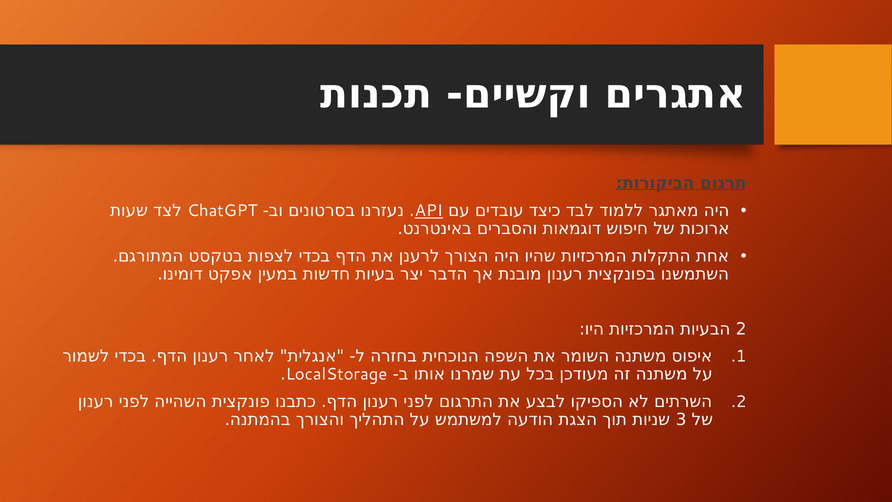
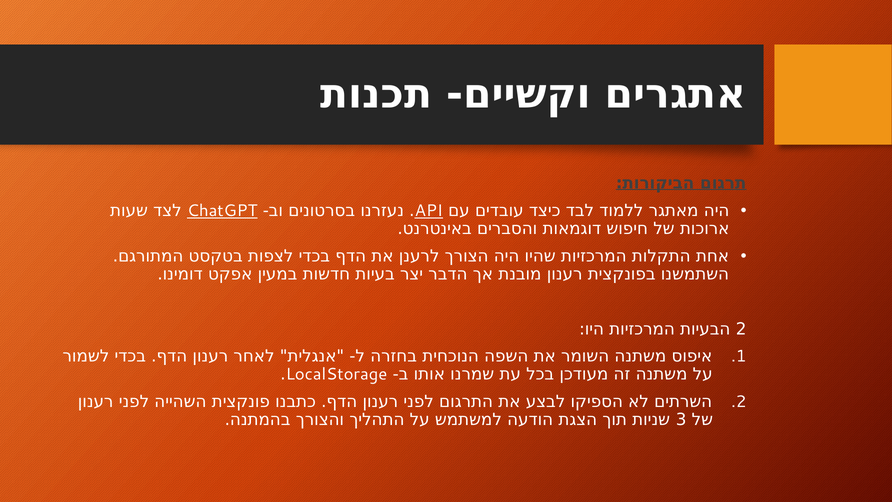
ChatGPT underline: none -> present (222, 211)
